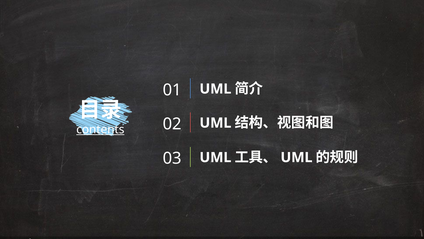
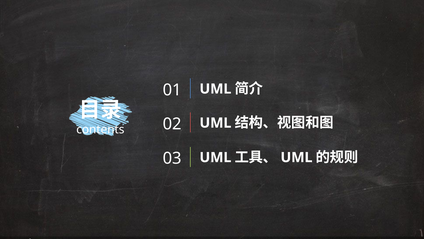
contents underline: present -> none (100, 129)
